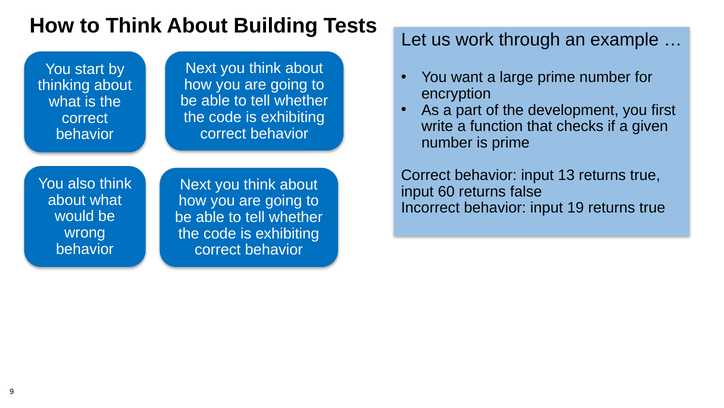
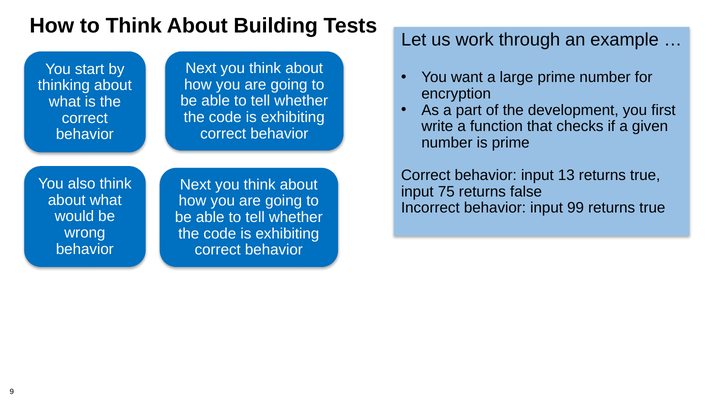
60: 60 -> 75 (446, 191)
19: 19 -> 99 (576, 208)
